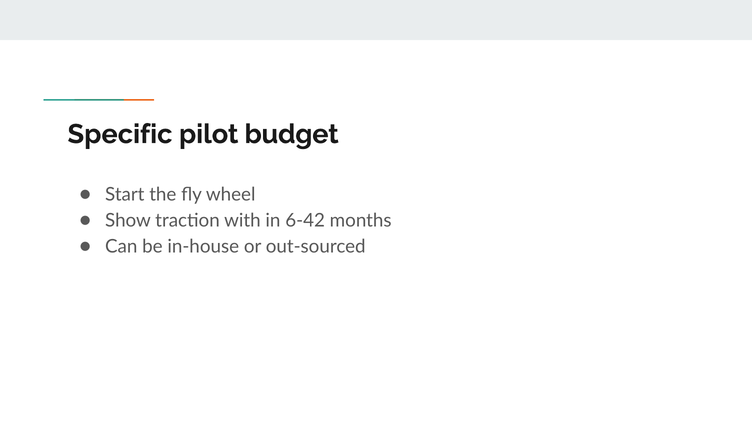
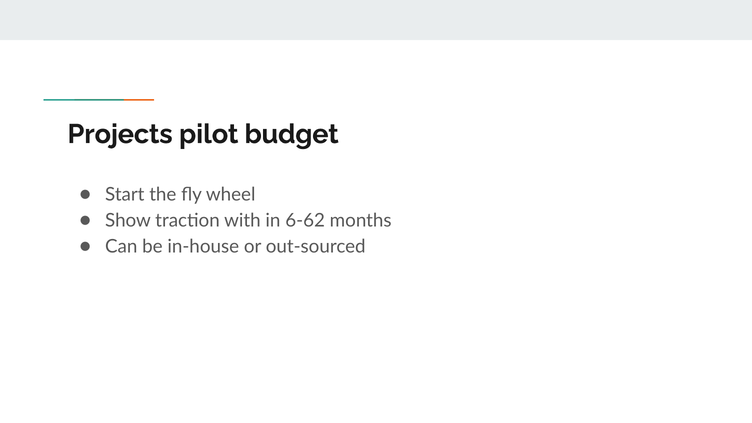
Specific: Specific -> Projects (120, 134)
6-42: 6-42 -> 6-62 (305, 220)
